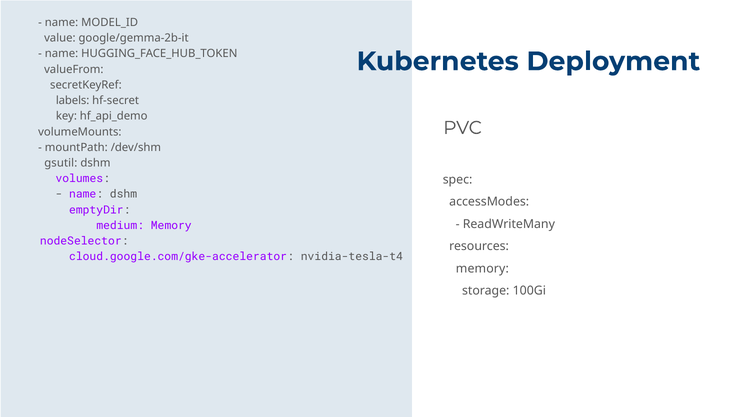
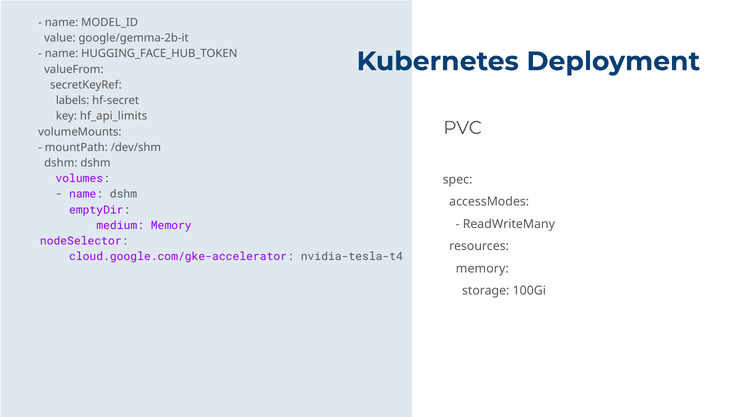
hf_api_demo: hf_api_demo -> hf_api_limits (114, 116)
gsutil: gsutil -> dshm (61, 163)
